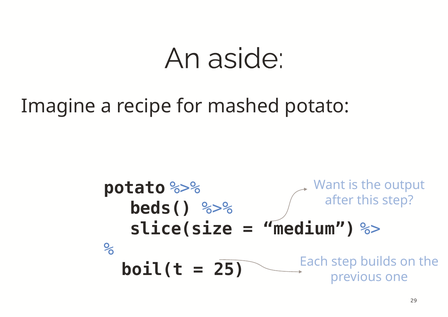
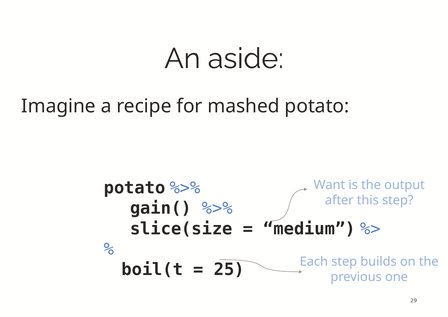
beds(: beds( -> gain( (161, 208)
